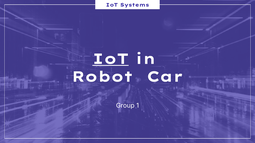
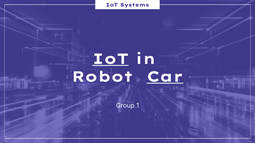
Car underline: none -> present (165, 77)
